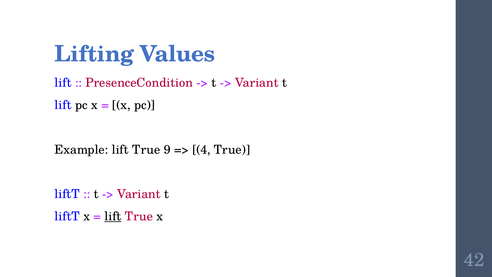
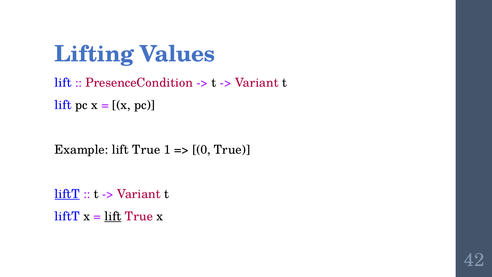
9: 9 -> 1 (167, 149)
4: 4 -> 0 (201, 149)
liftT underline: none -> present (67, 194)
